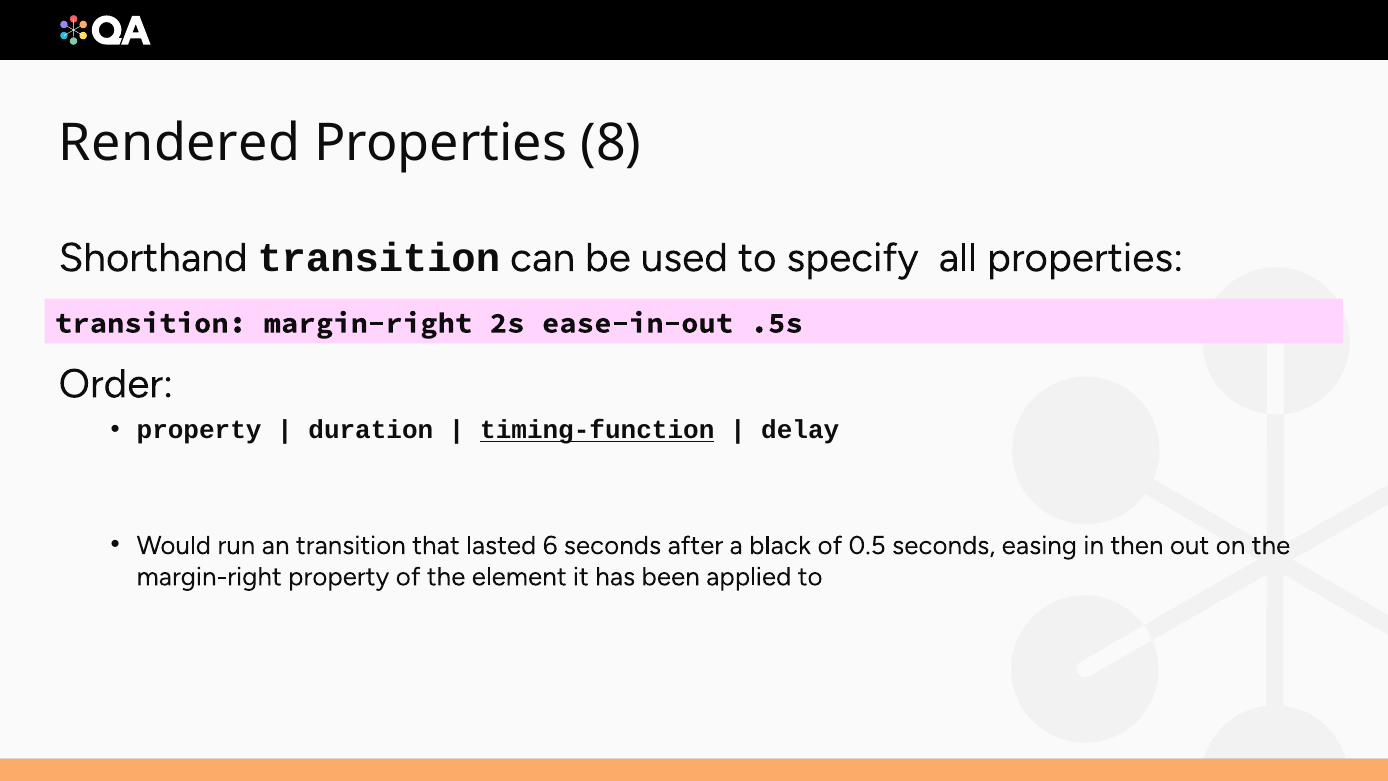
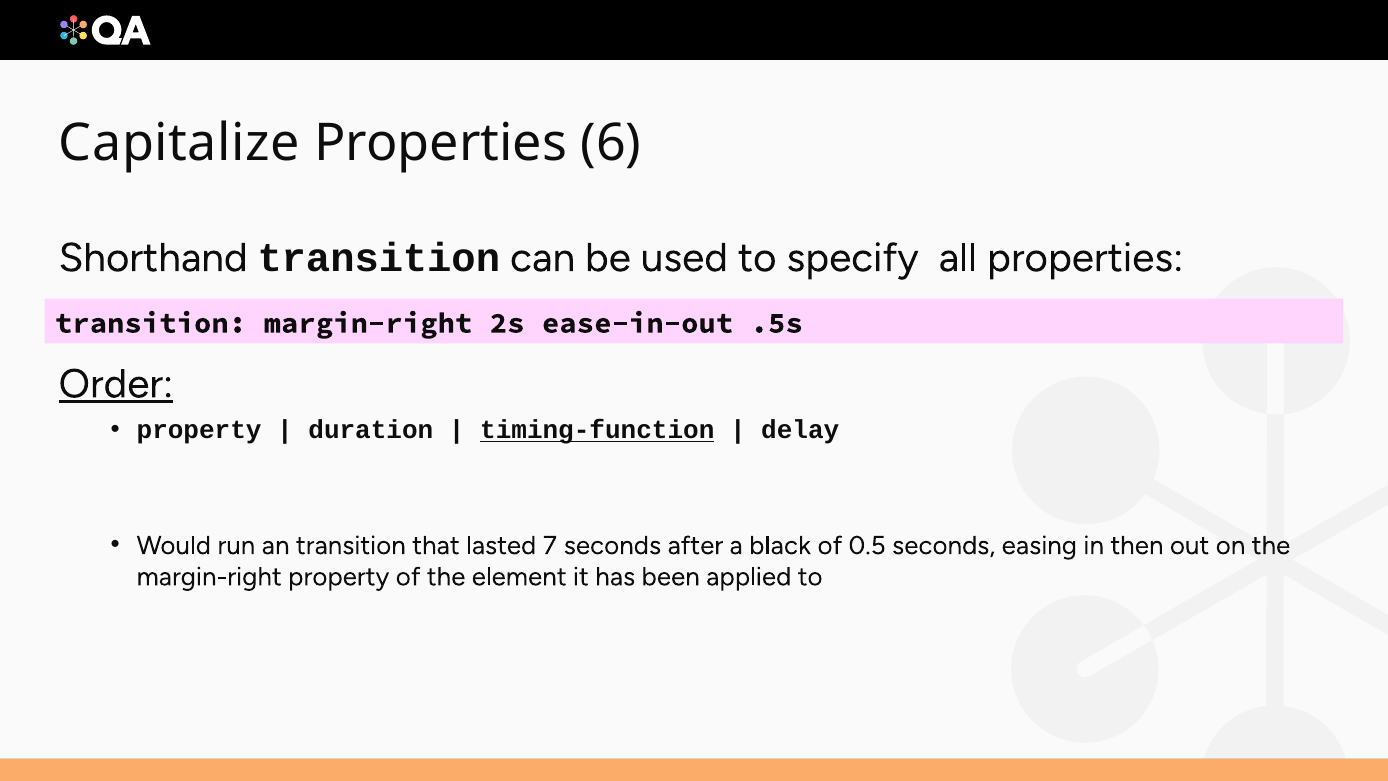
Rendered: Rendered -> Capitalize (179, 144)
8: 8 -> 6 (611, 144)
Order underline: none -> present (116, 384)
6: 6 -> 7 (550, 545)
